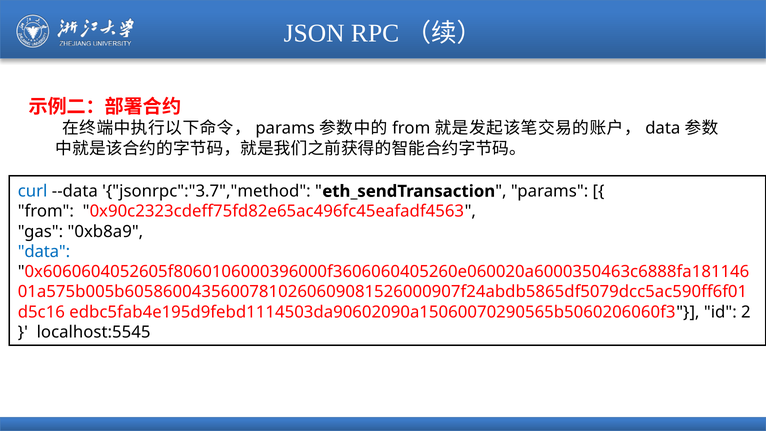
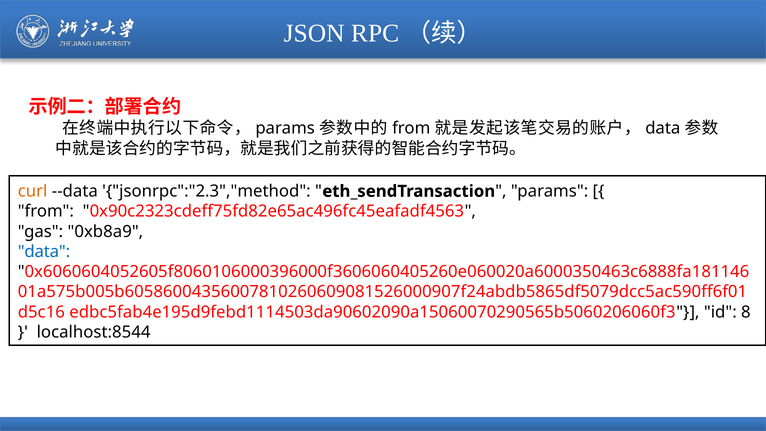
curl colour: blue -> orange (33, 191)
jsonrpc":"3.7","method: jsonrpc":"3.7","method -> jsonrpc":"2.3","method (206, 191)
2: 2 -> 8 (746, 312)
localhost:5545: localhost:5545 -> localhost:8544 (94, 332)
